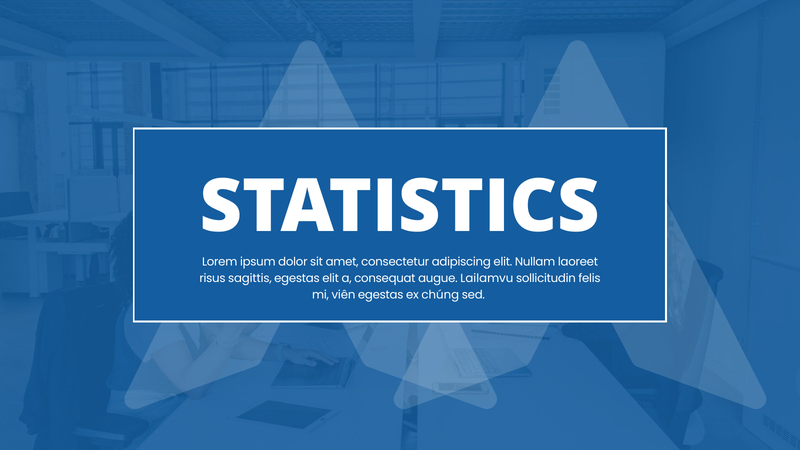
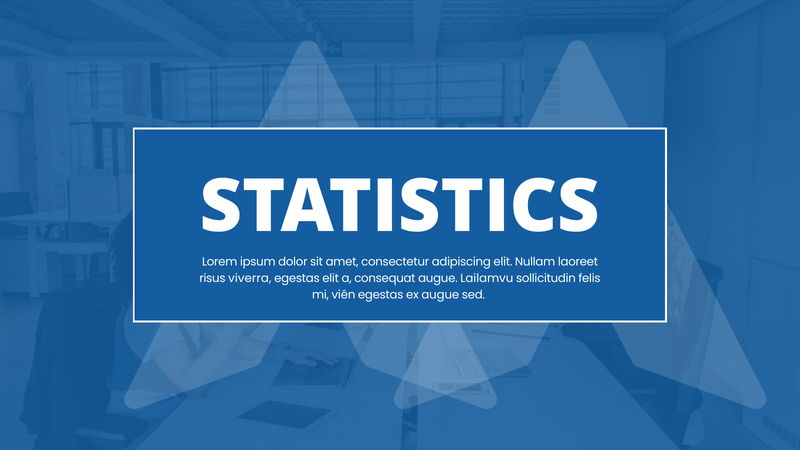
sagittis: sagittis -> viverra (250, 278)
ex chúng: chúng -> augue (440, 295)
